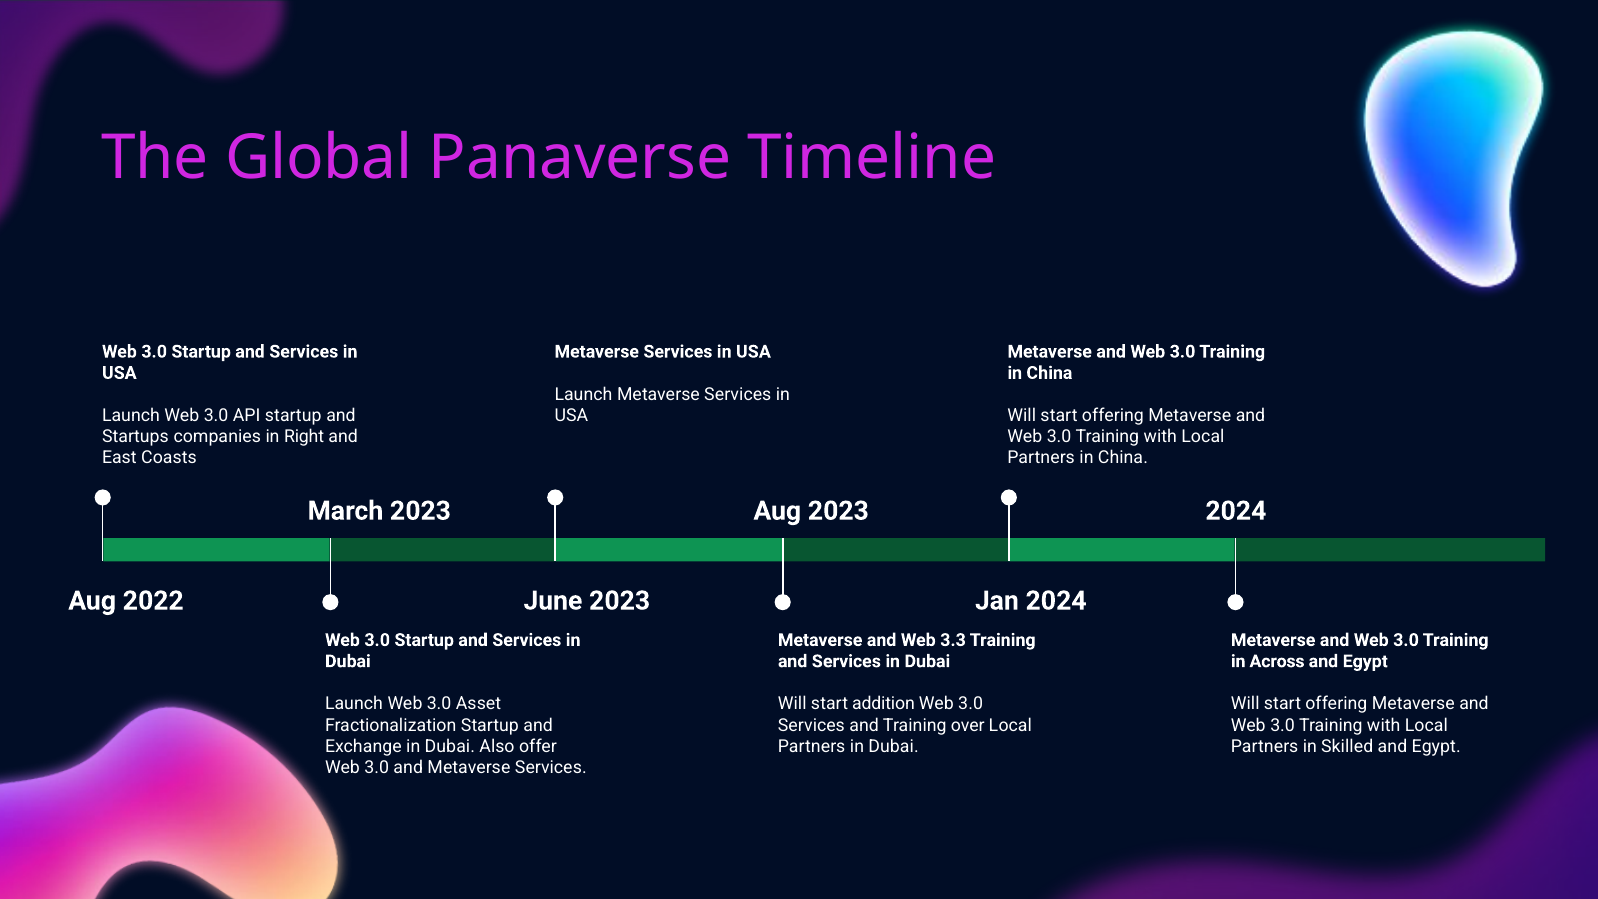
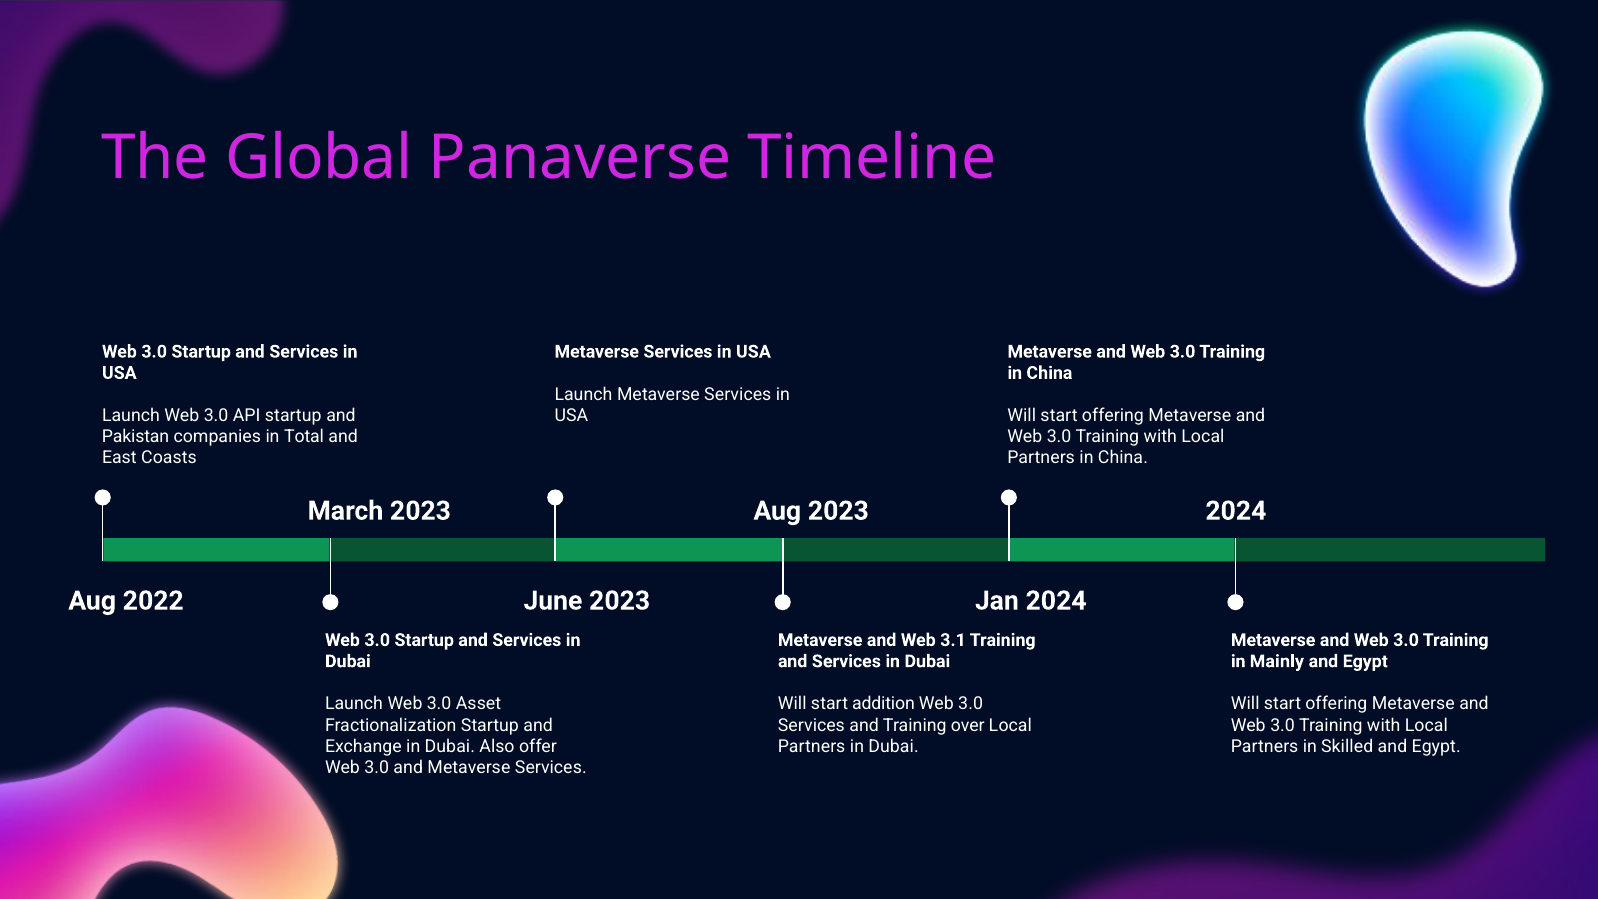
Startups: Startups -> Pakistan (136, 437)
Right: Right -> Total (304, 437)
3.3: 3.3 -> 3.1 (953, 640)
Across: Across -> Mainly (1277, 661)
